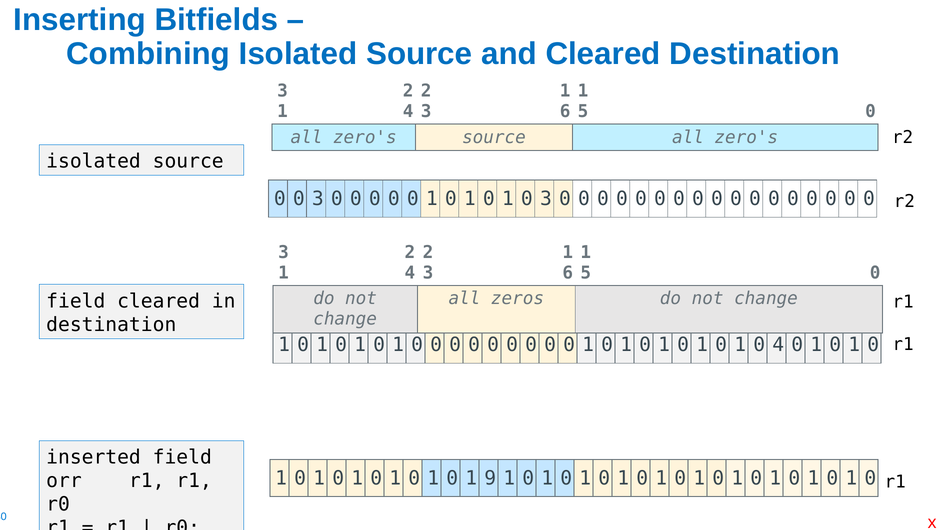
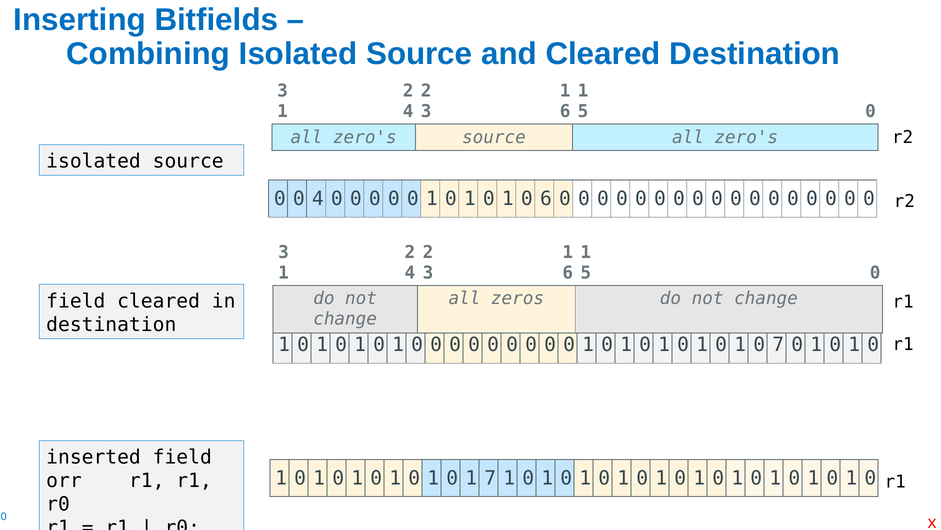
3: 3 -> 4 (318, 199)
3: 3 -> 6 (546, 199)
0 4: 4 -> 7 (778, 344)
1 9: 9 -> 7 (490, 478)
